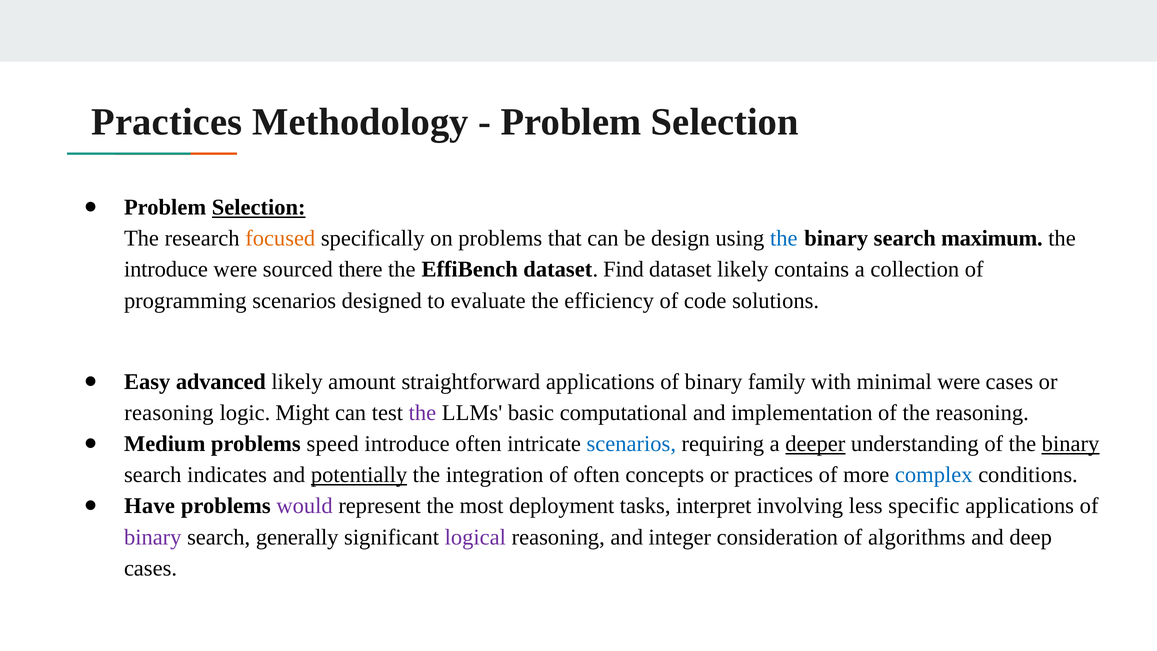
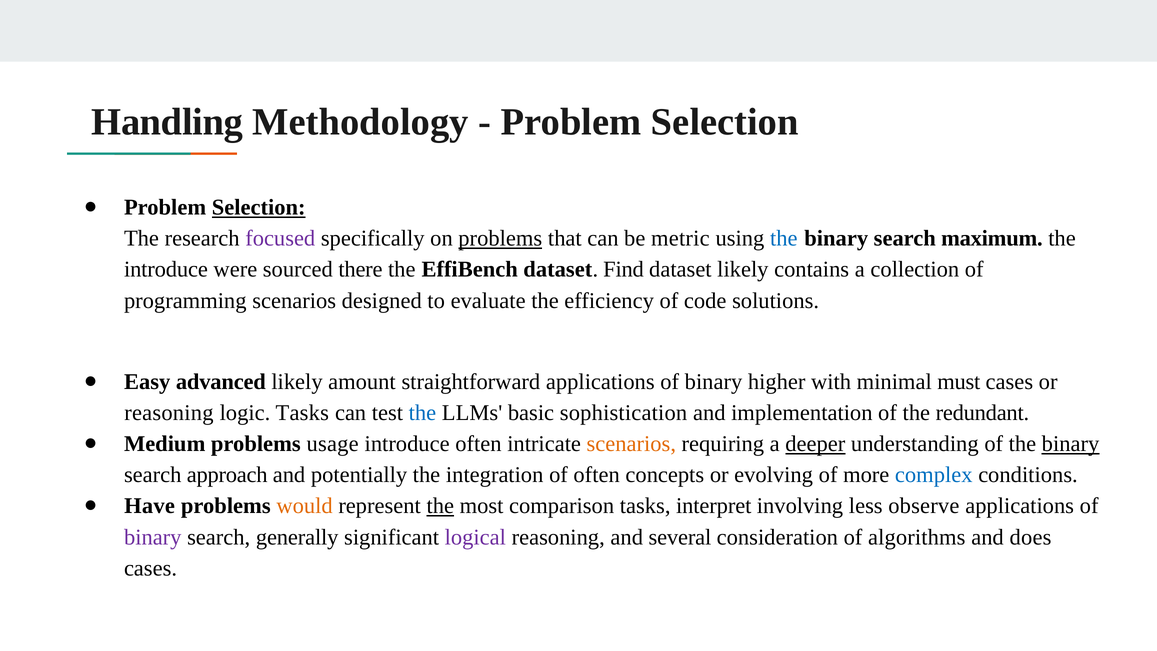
Practices: Practices -> Handling (167, 122)
focused colour: orange -> purple (280, 238)
problems underline: none -> present (500, 238)
design: design -> metric (680, 238)
family: family -> higher (777, 382)
minimal were: were -> must (959, 382)
logic Might: Might -> Tasks (302, 413)
the colour: purple -> blue (422, 413)
computational: computational -> sophistication (624, 413)
the reasoning: reasoning -> redundant (982, 413)
speed: speed -> usage (333, 444)
scenarios colour: blue -> orange (631, 444)
indicates: indicates -> approach (227, 475)
potentially underline: present -> none (359, 475)
or practices: practices -> evolving (774, 475)
would colour: purple -> orange (305, 506)
the underline: none -> present (440, 506)
deployment: deployment -> comparison (562, 506)
specific: specific -> observe (924, 506)
integer: integer -> several (680, 537)
deep: deep -> does (1031, 537)
